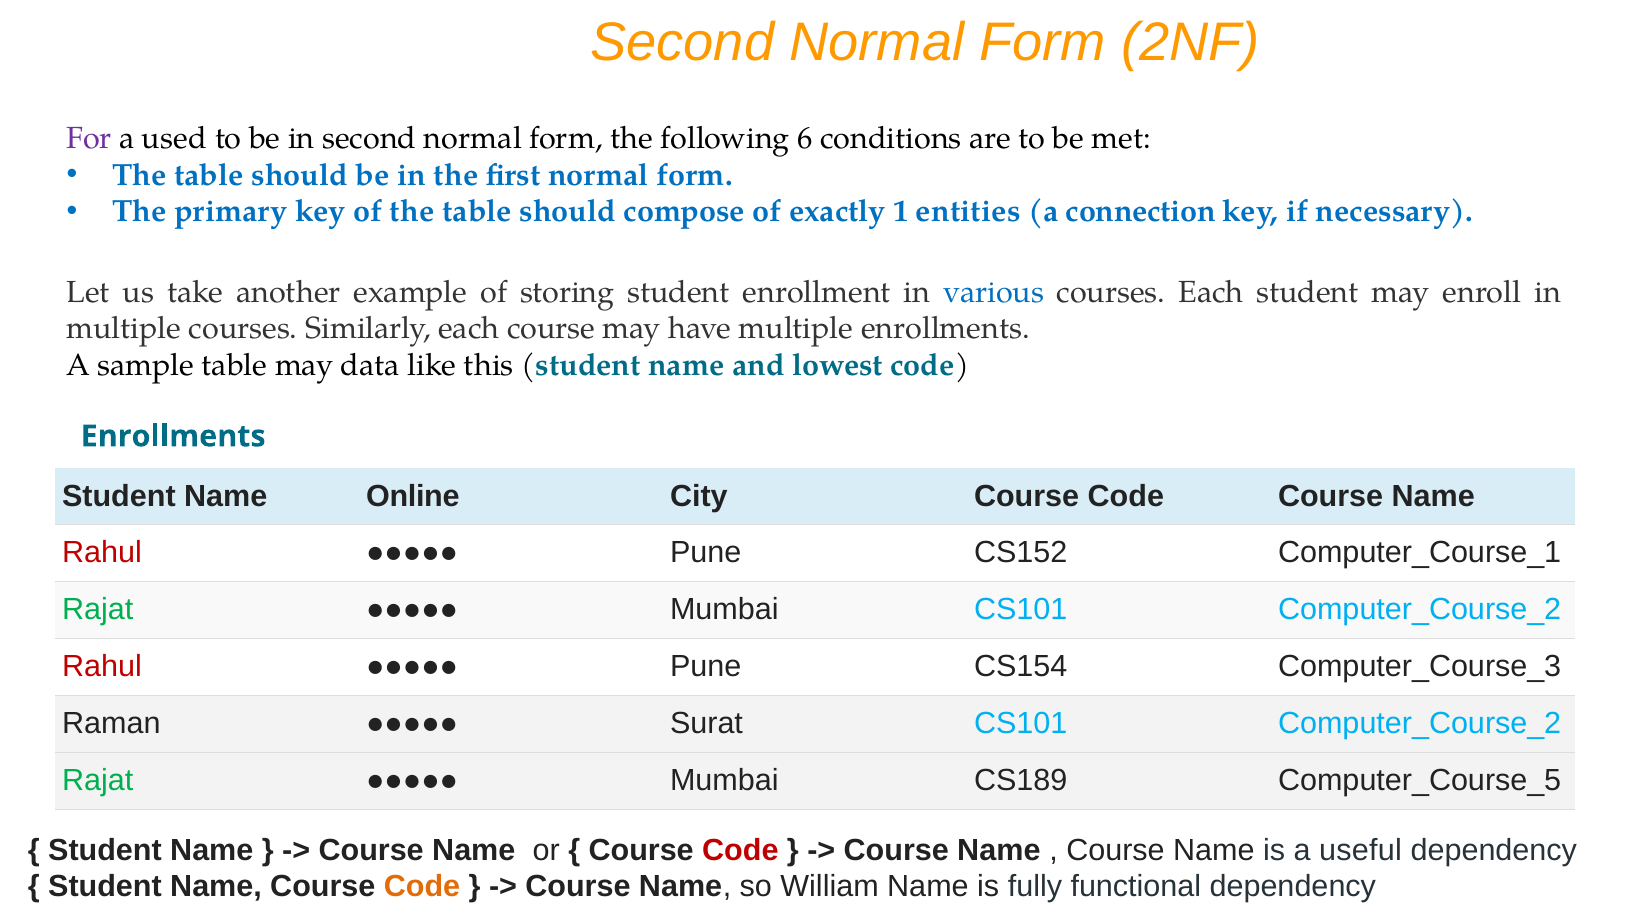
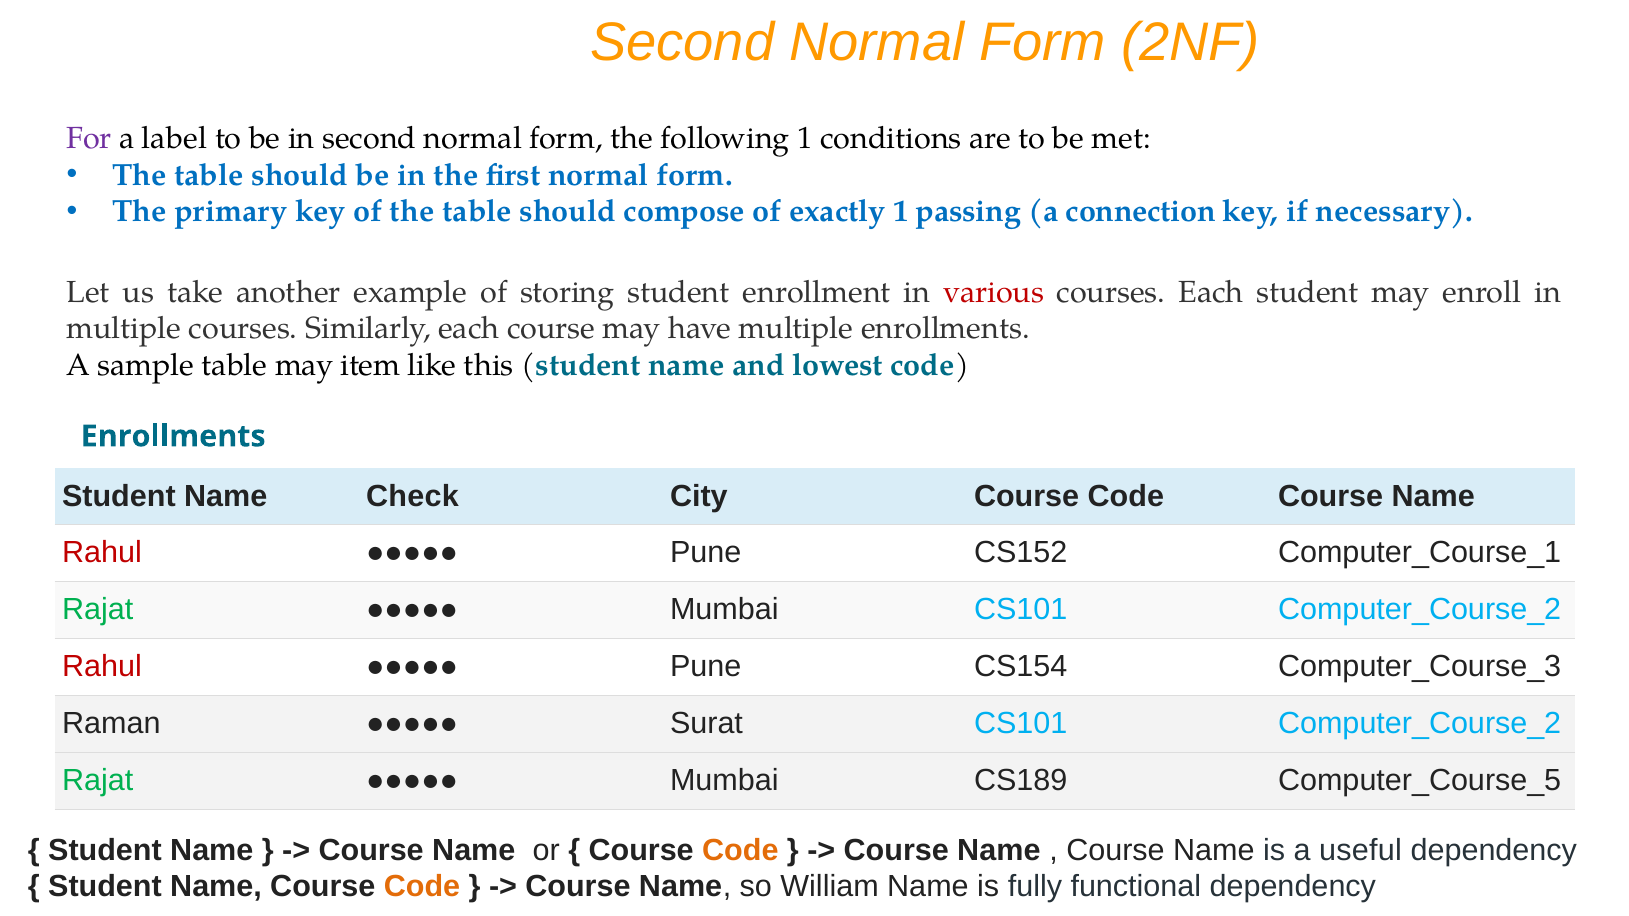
used: used -> label (175, 138)
following 6: 6 -> 1 (805, 138)
entities: entities -> passing (968, 212)
various colour: blue -> red (994, 292)
data: data -> item (370, 365)
Online: Online -> Check (413, 497)
Code colour: red -> orange (740, 850)
